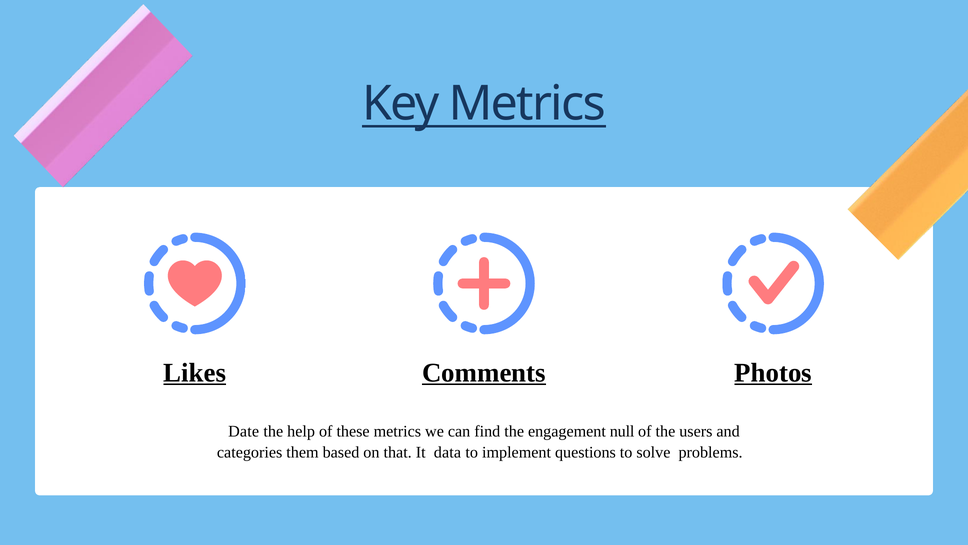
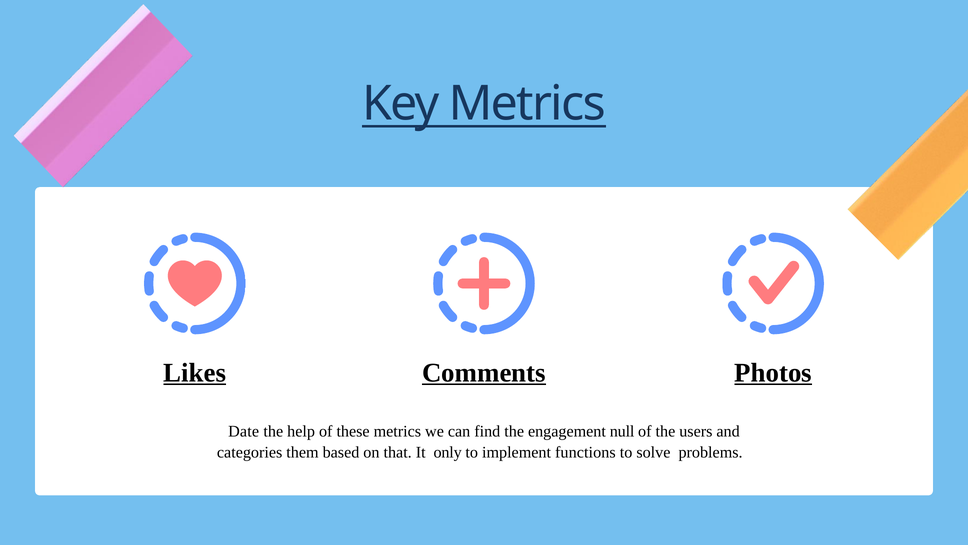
data: data -> only (448, 452)
questions: questions -> functions (585, 452)
